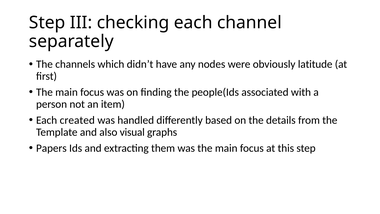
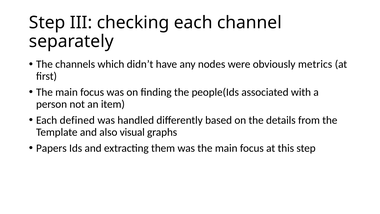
latitude: latitude -> metrics (315, 64)
created: created -> defined (77, 120)
